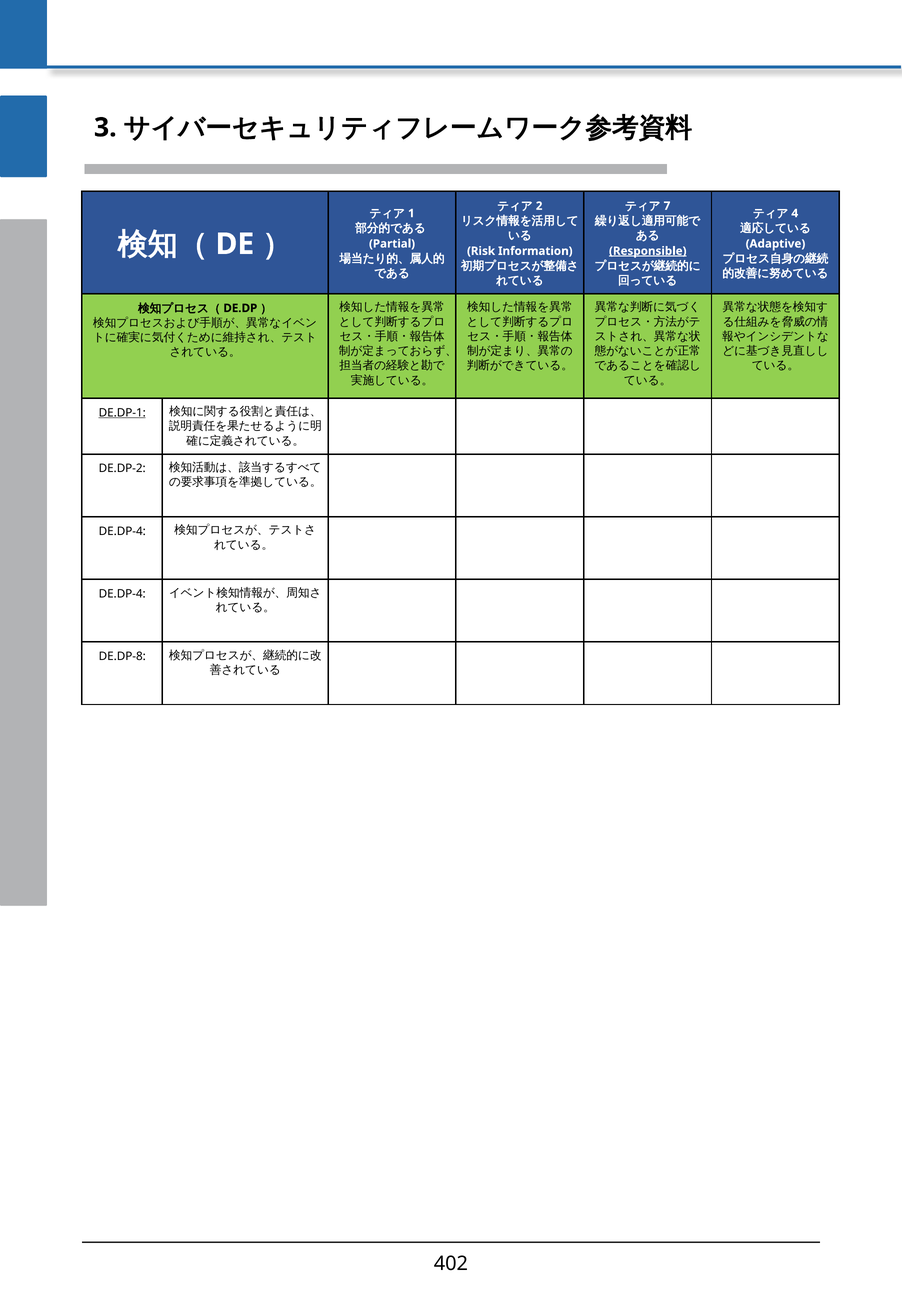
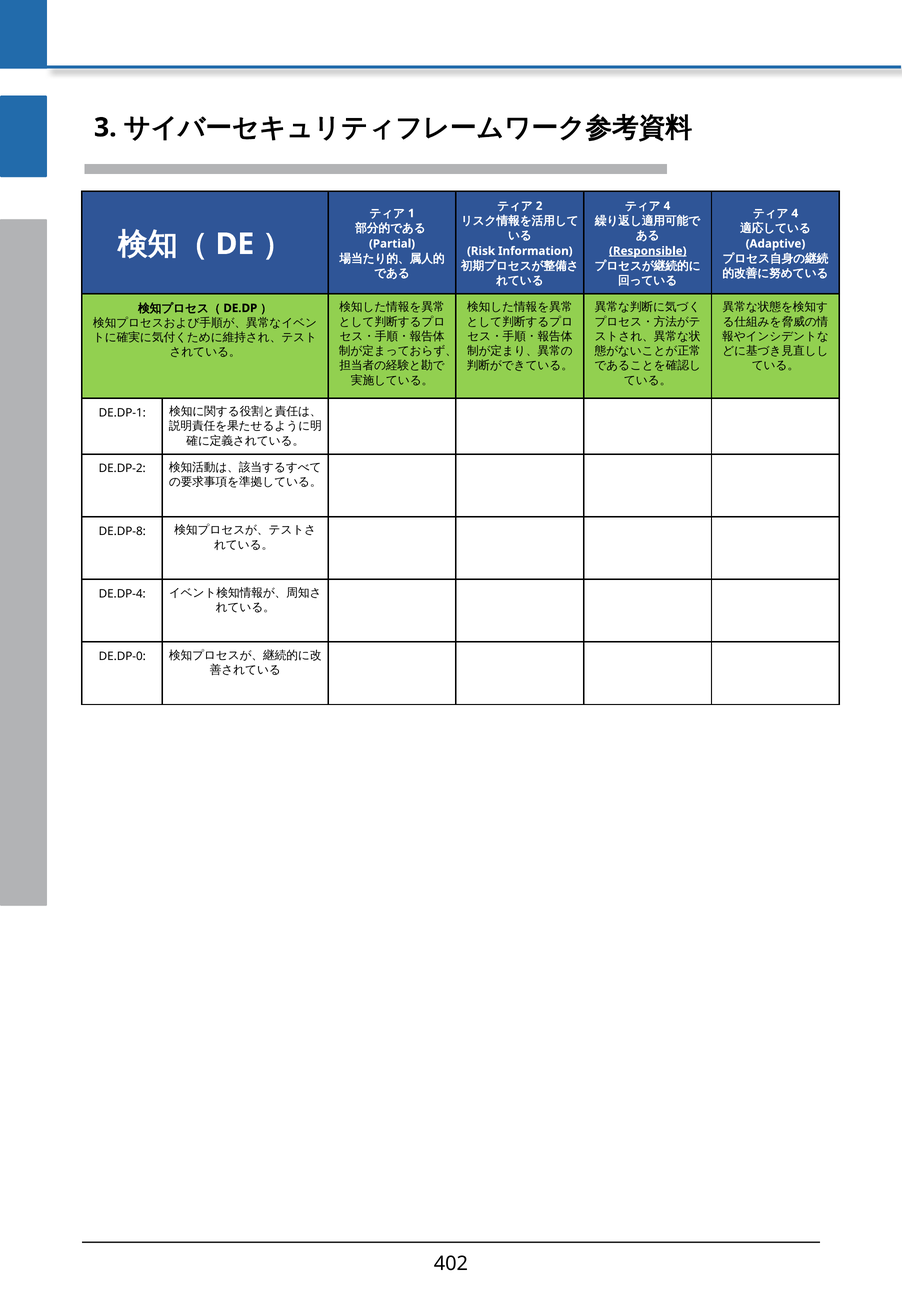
7: 7 -> 4 (667, 206)
DE.DP-1 underline: present -> none (122, 413)
DE.DP-4: DE.DP-4 -> DE.DP-8 (122, 531)
DE.DP-8: DE.DP-8 -> DE.DP-0 (122, 656)
